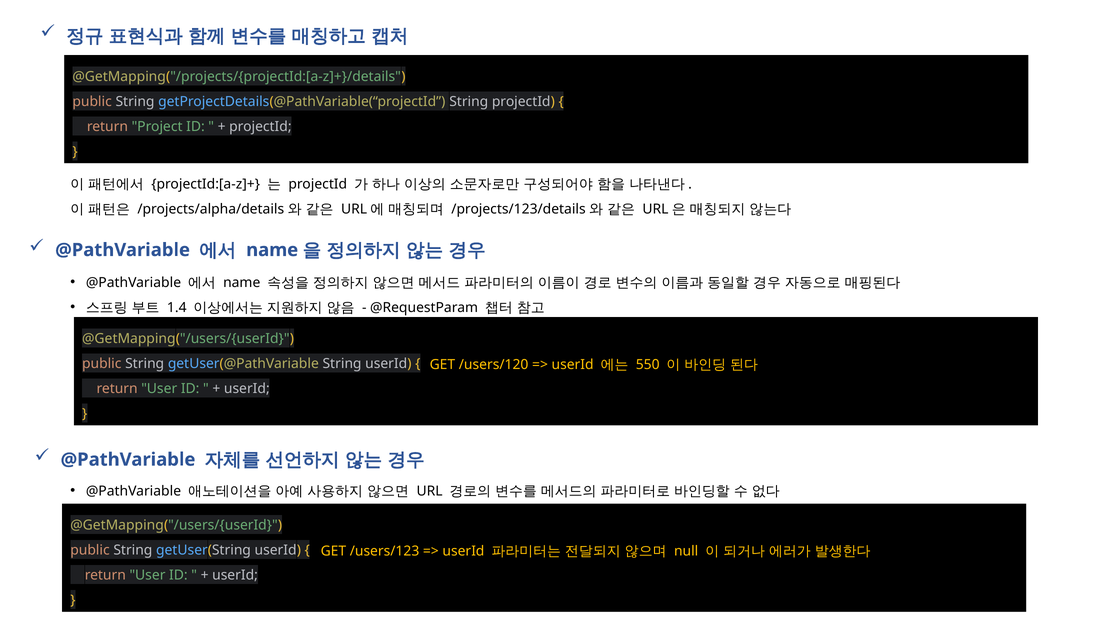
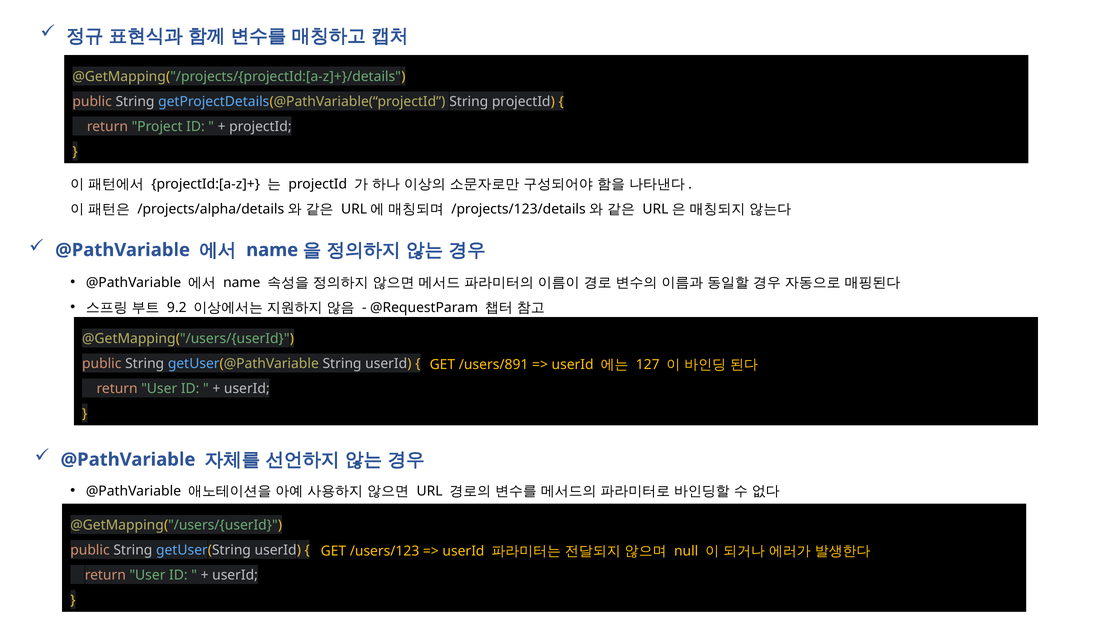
1.4: 1.4 -> 9.2 (177, 308)
/users/120: /users/120 -> /users/891 (494, 365)
550: 550 -> 127 (648, 365)
